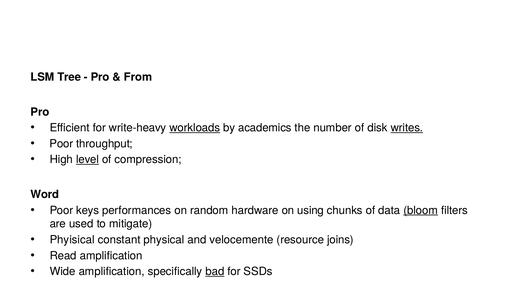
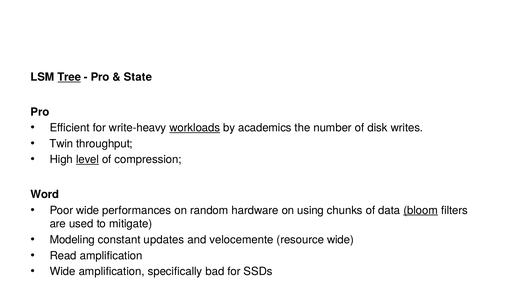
Tree underline: none -> present (69, 77)
From: From -> State (138, 77)
writes underline: present -> none (407, 128)
Poor: Poor -> Twin (61, 144)
Poor keys: keys -> wide (88, 210)
Phyisical: Phyisical -> Modeling (72, 240)
physical: physical -> updates (164, 240)
resource joins: joins -> wide (340, 240)
bad underline: present -> none (215, 271)
